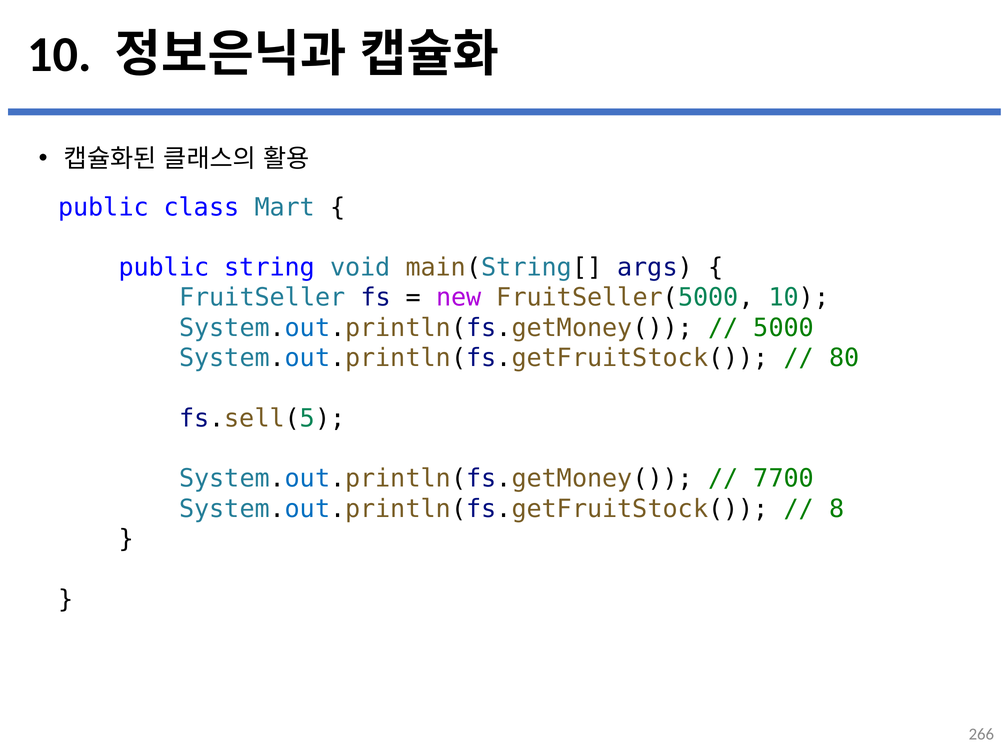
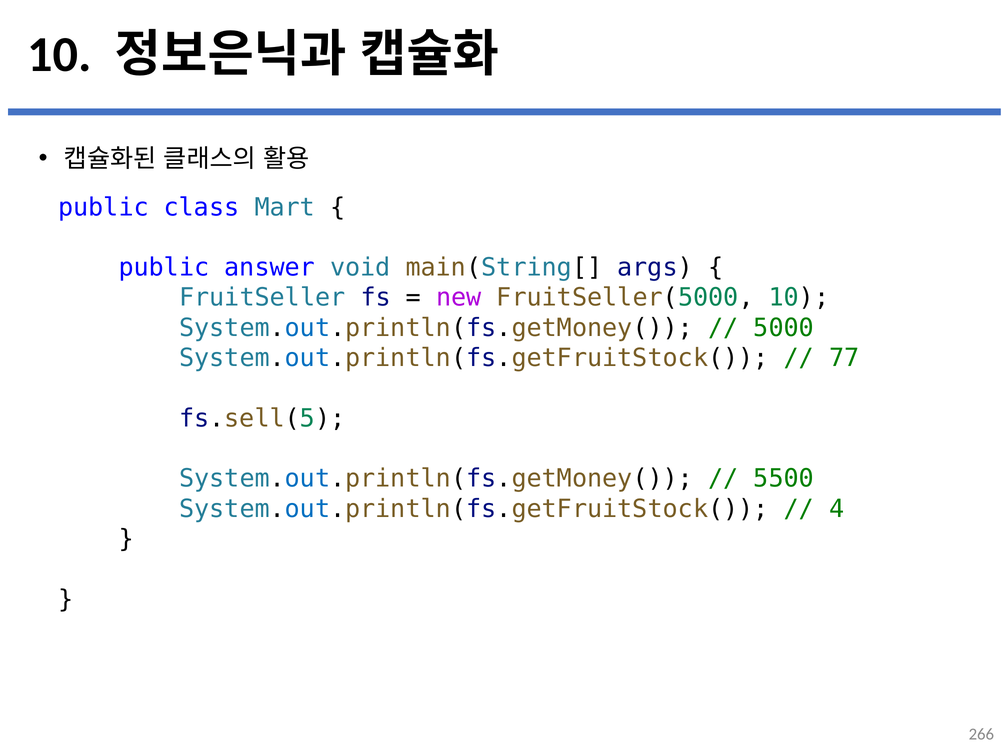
string: string -> answer (270, 268)
80: 80 -> 77 (844, 358)
7700: 7700 -> 5500 (784, 479)
8: 8 -> 4 (837, 509)
